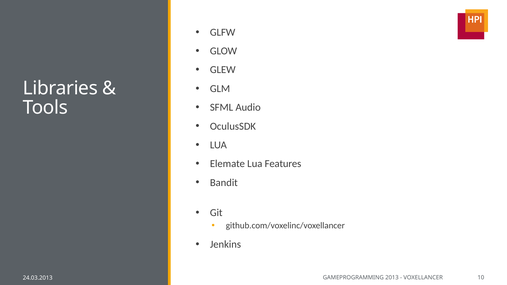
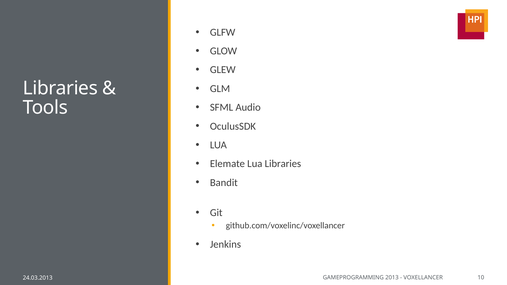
Lua Features: Features -> Libraries (283, 164)
